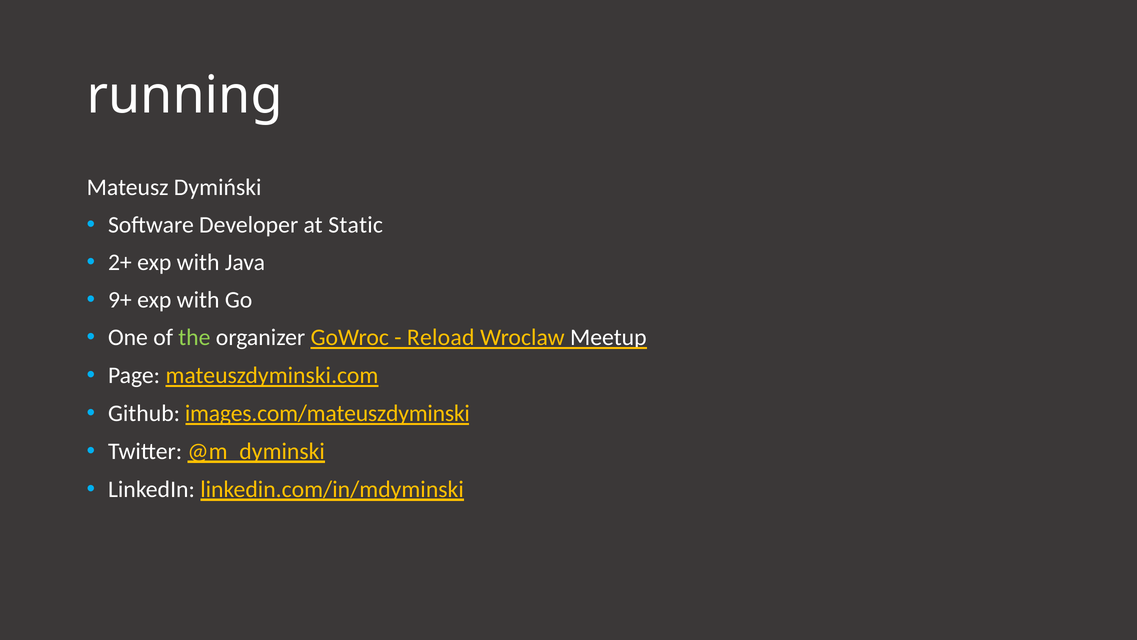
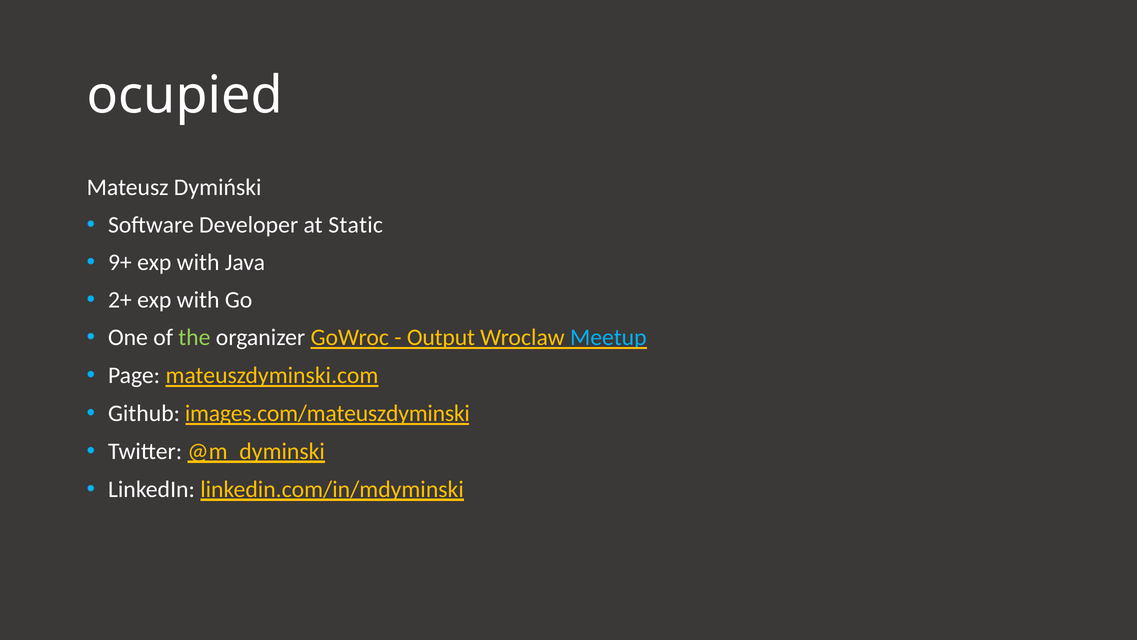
running: running -> ocupied (185, 96)
2+: 2+ -> 9+ (120, 262)
9+: 9+ -> 2+ (120, 300)
Reload: Reload -> Output (441, 337)
Meetup colour: white -> light blue (608, 337)
